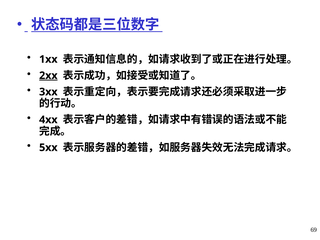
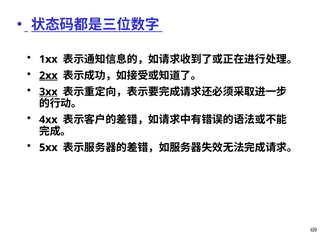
3xx underline: none -> present (48, 92)
